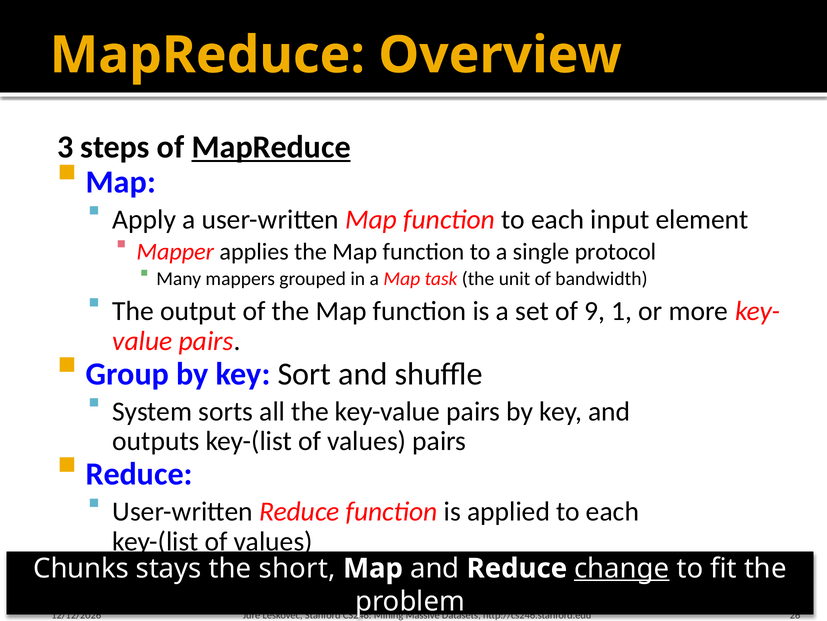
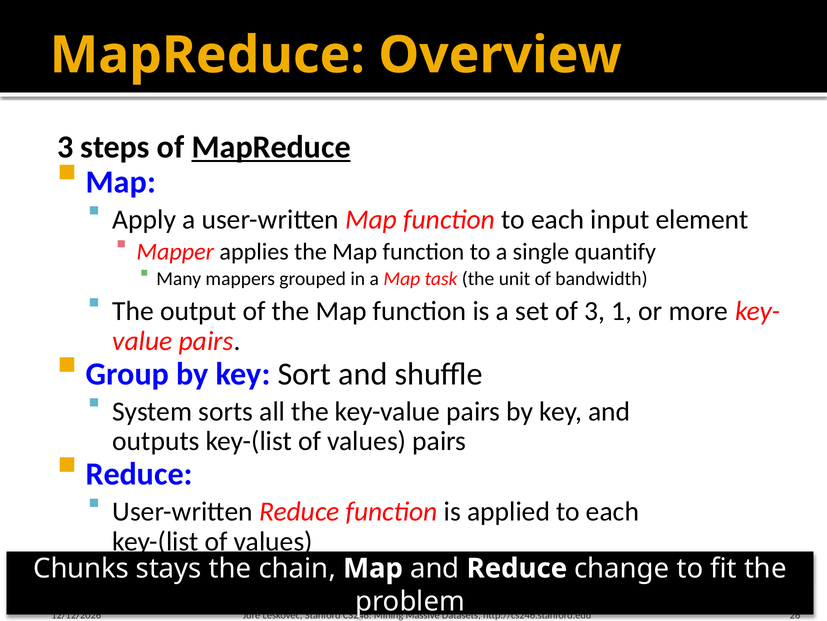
protocol: protocol -> quantify (615, 252)
of 9: 9 -> 3 (595, 311)
short: short -> chain (297, 568)
change underline: present -> none (622, 568)
